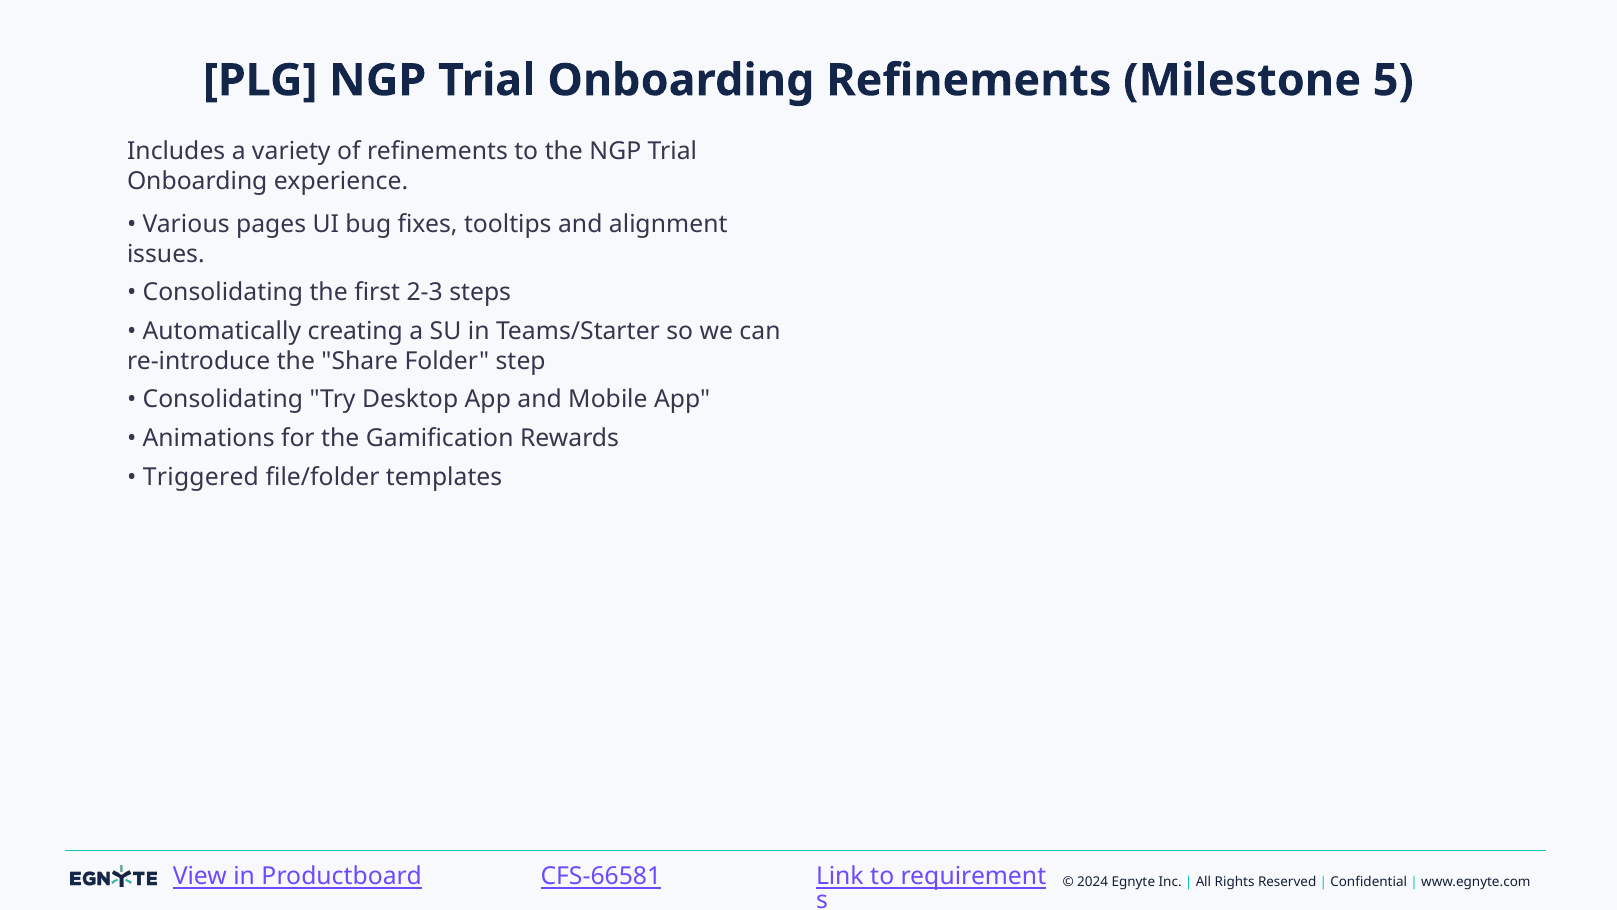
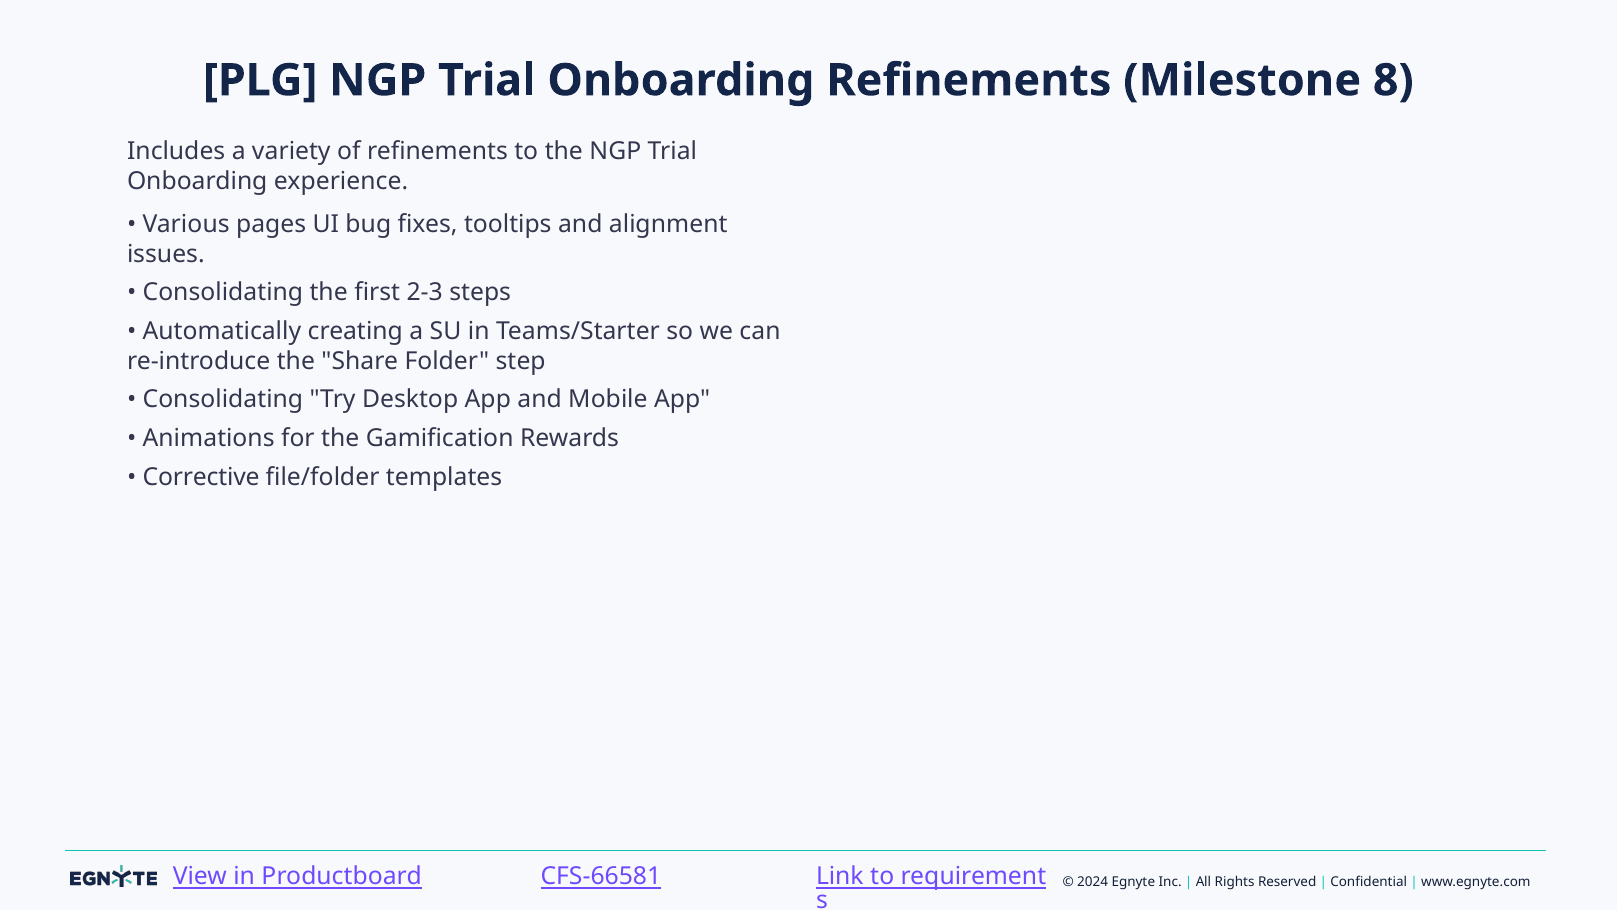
5: 5 -> 8 (1393, 80)
Triggered: Triggered -> Corrective (201, 477)
